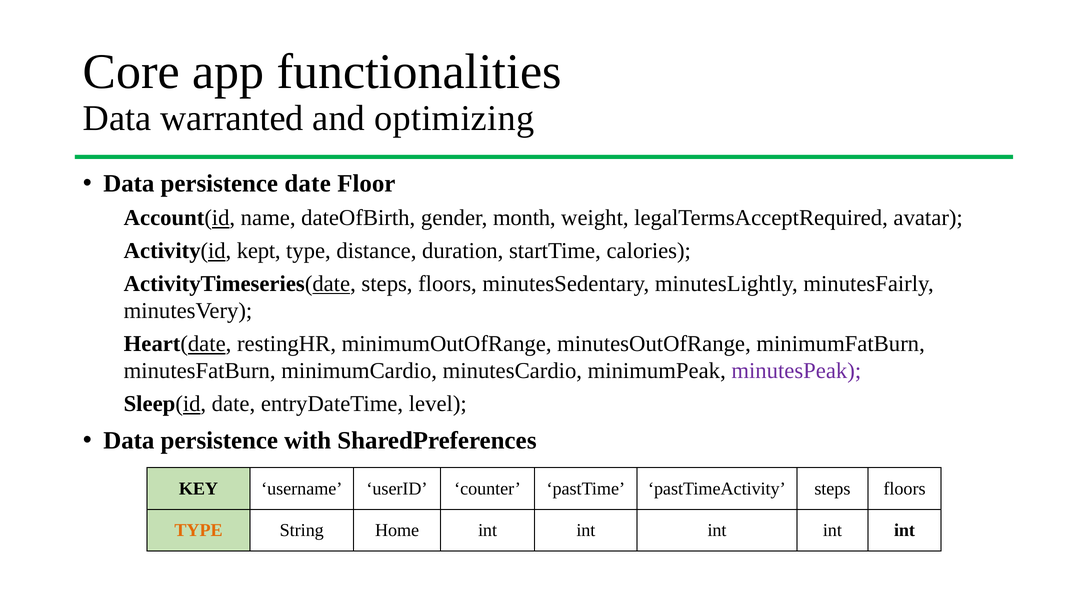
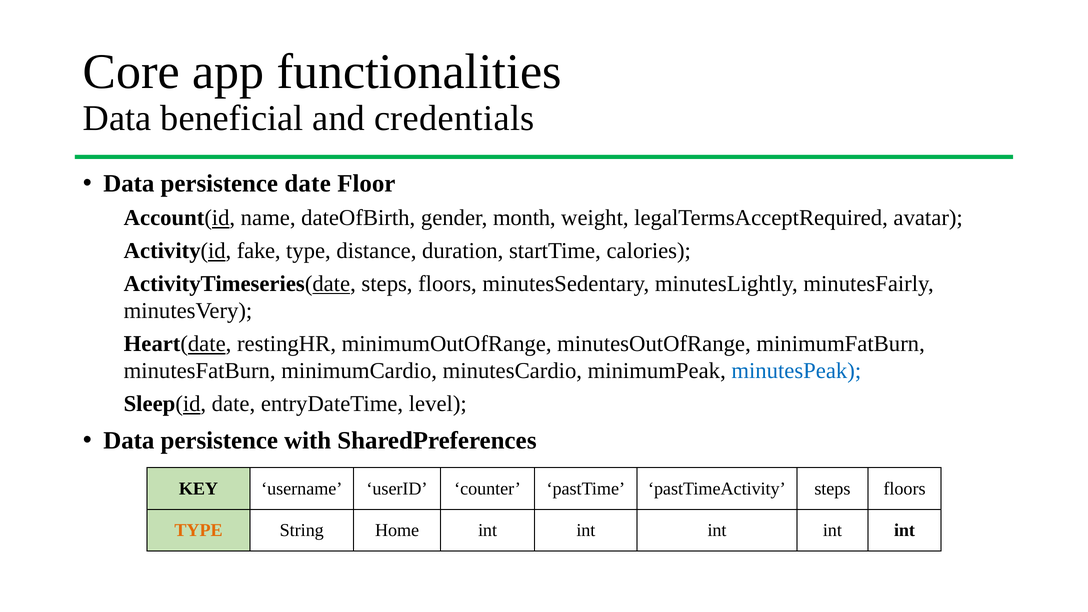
warranted: warranted -> beneficial (232, 118)
optimizing: optimizing -> credentials (454, 118)
kept: kept -> fake (259, 251)
minutesPeak colour: purple -> blue (796, 371)
